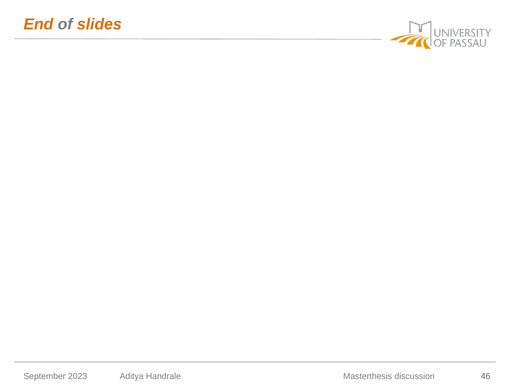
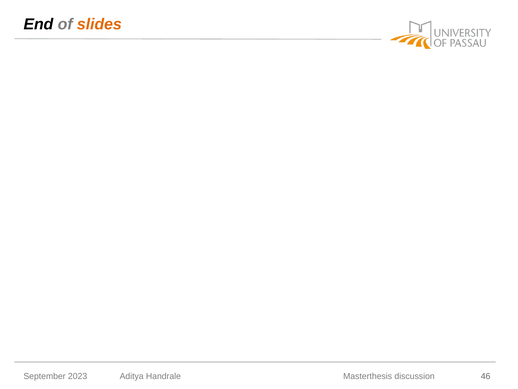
End colour: orange -> black (38, 24)
